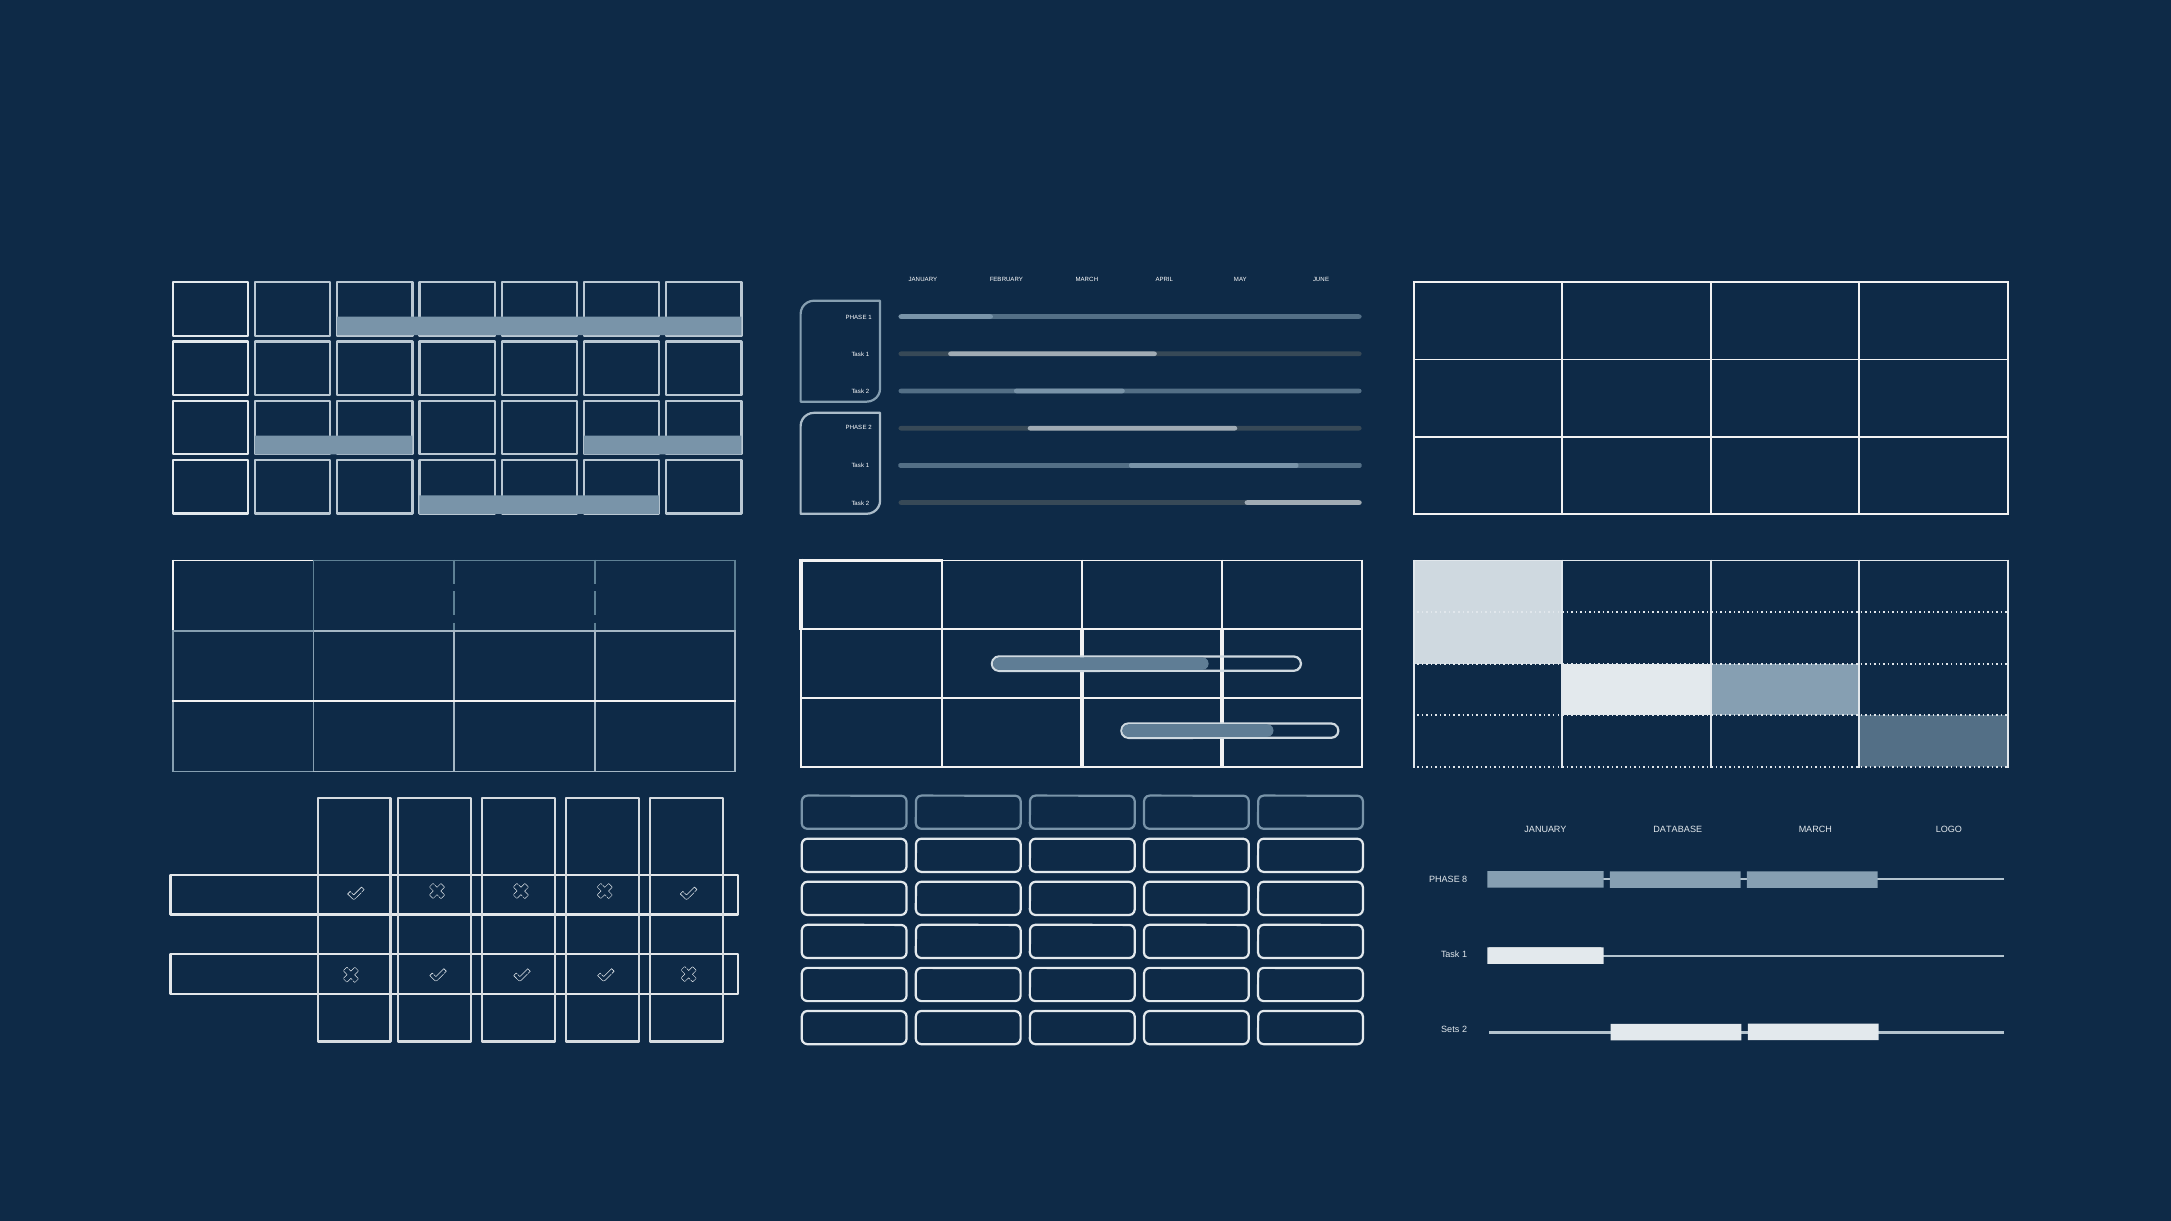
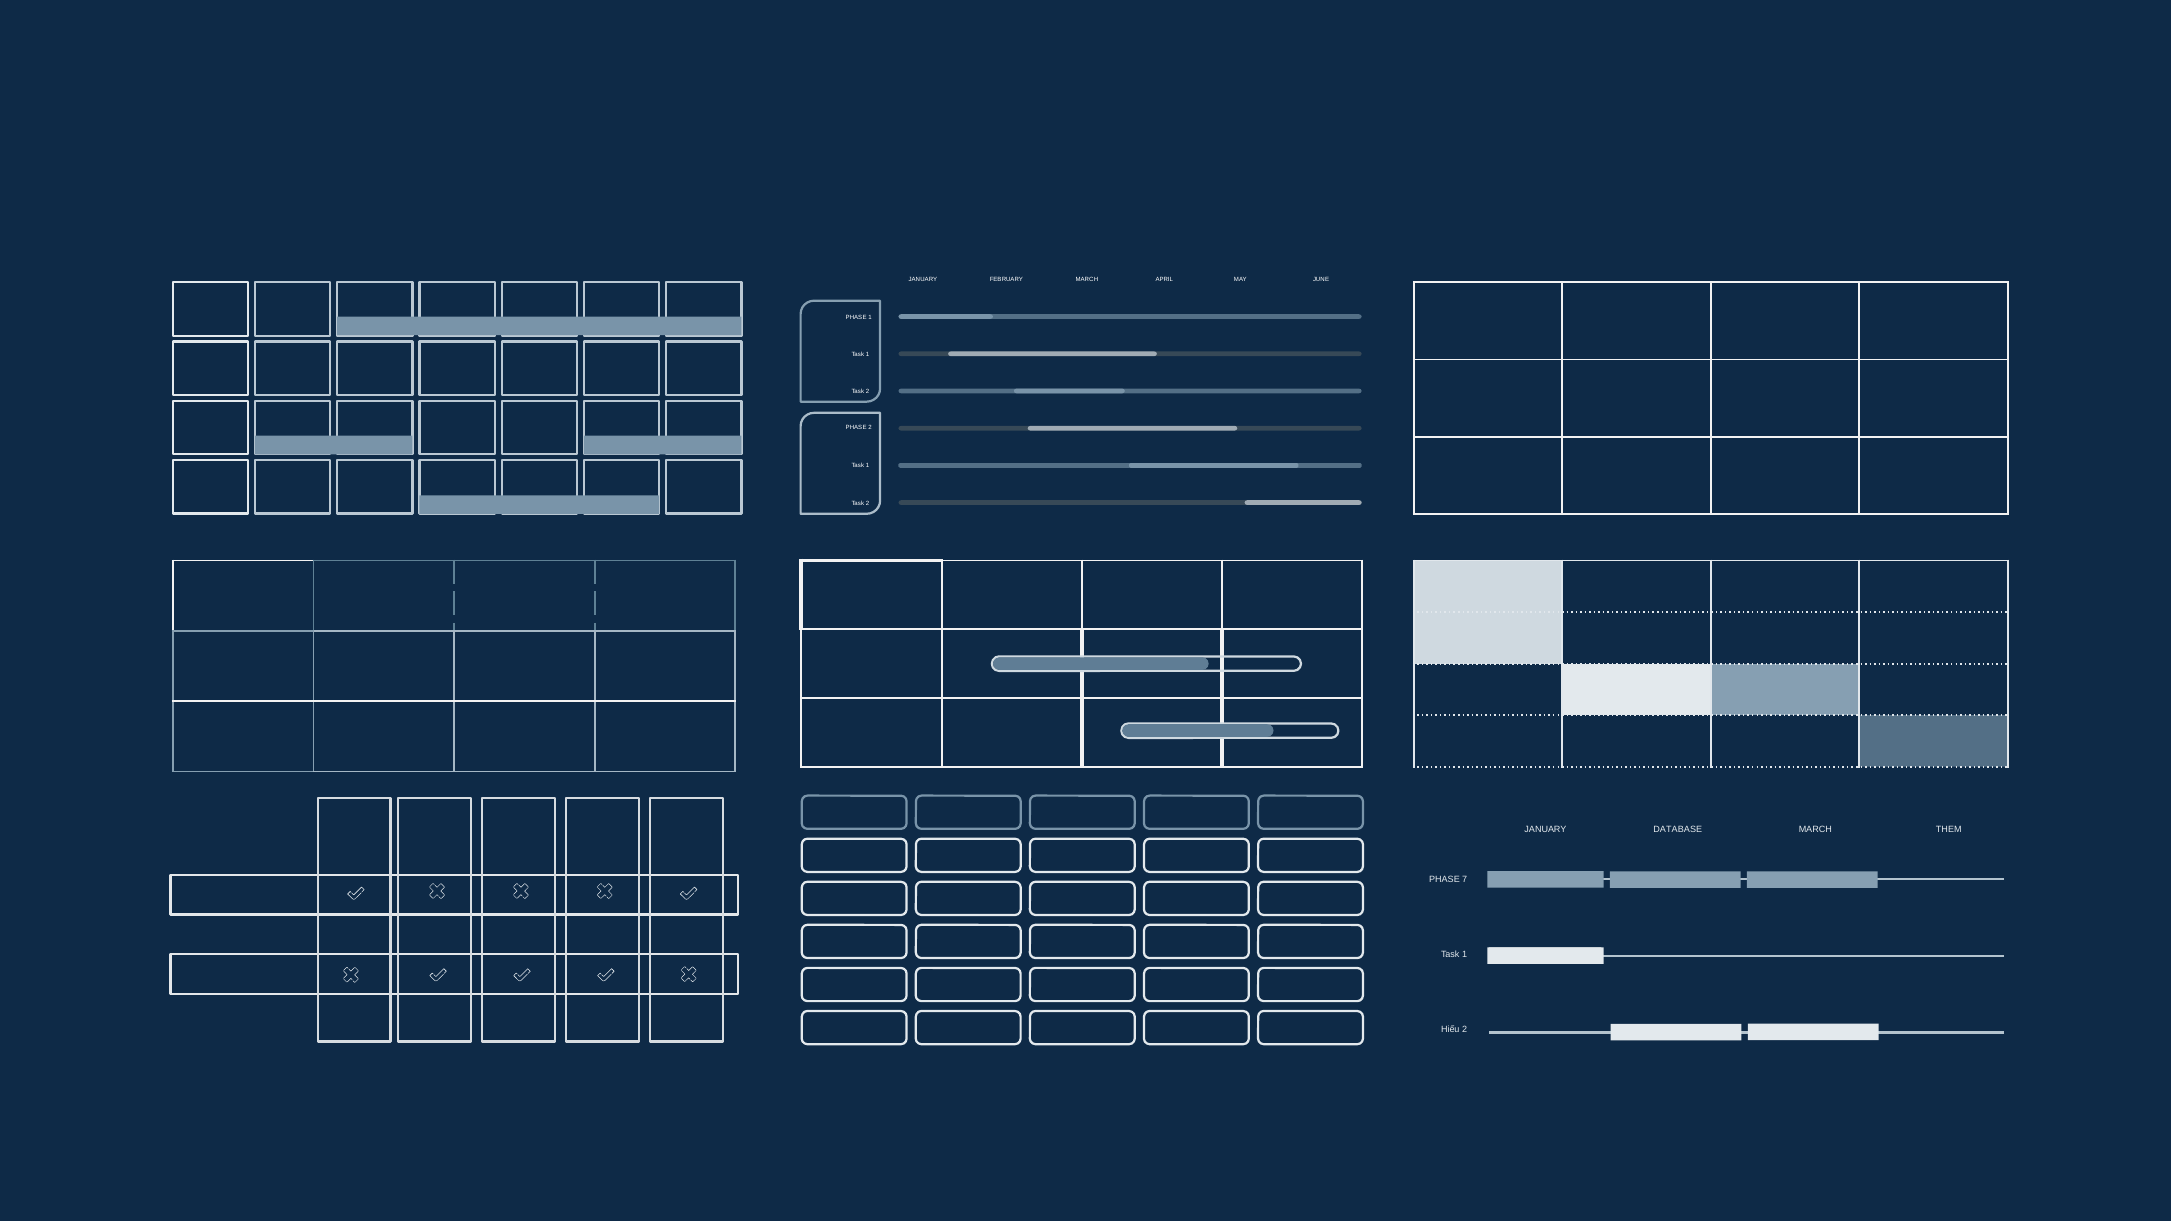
LOGO: LOGO -> THEM (1949, 830)
8: 8 -> 7 (1465, 880)
Sets: Sets -> Hiếu (1450, 1030)
